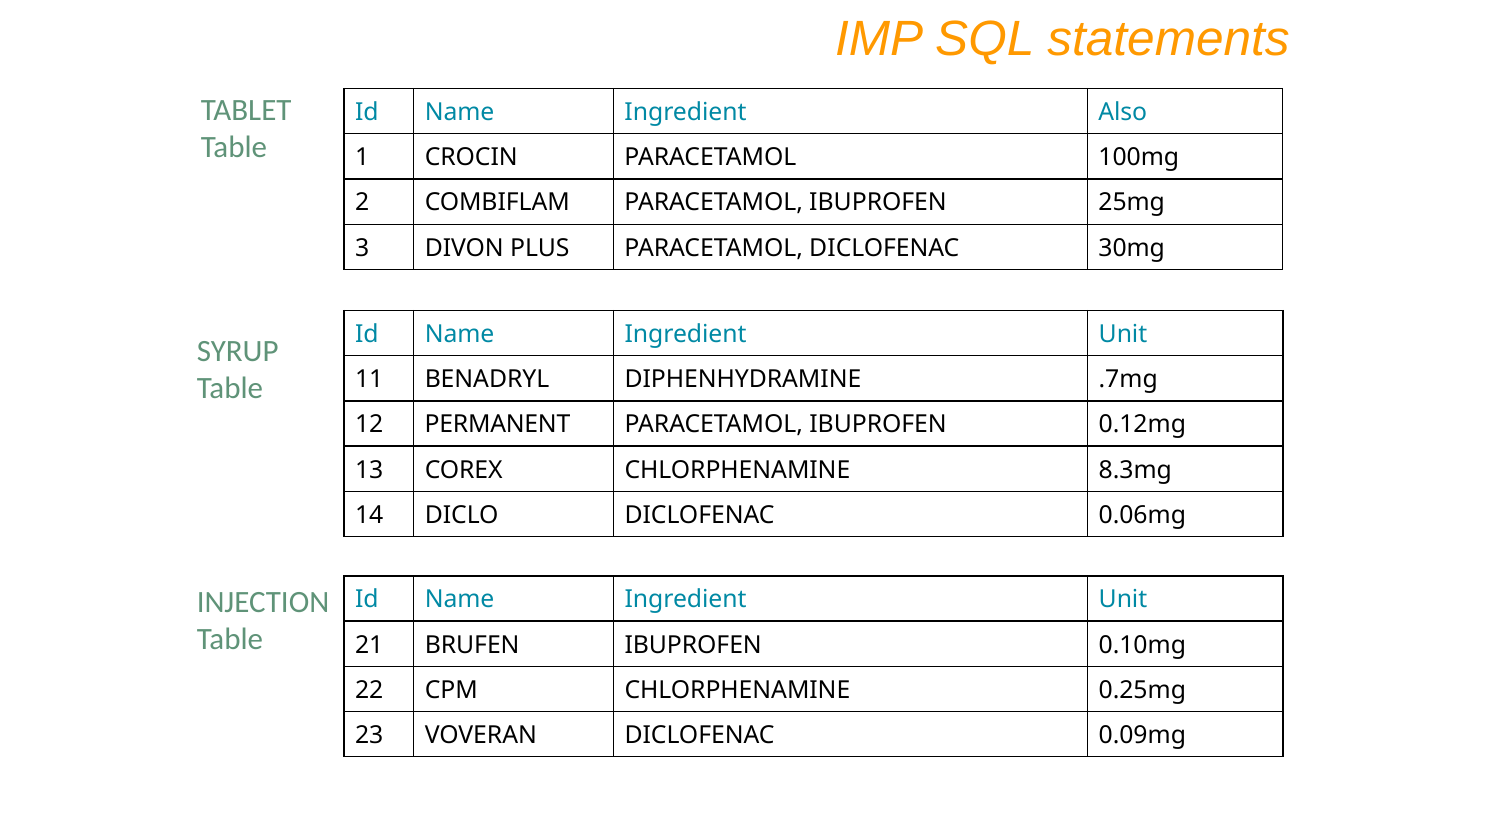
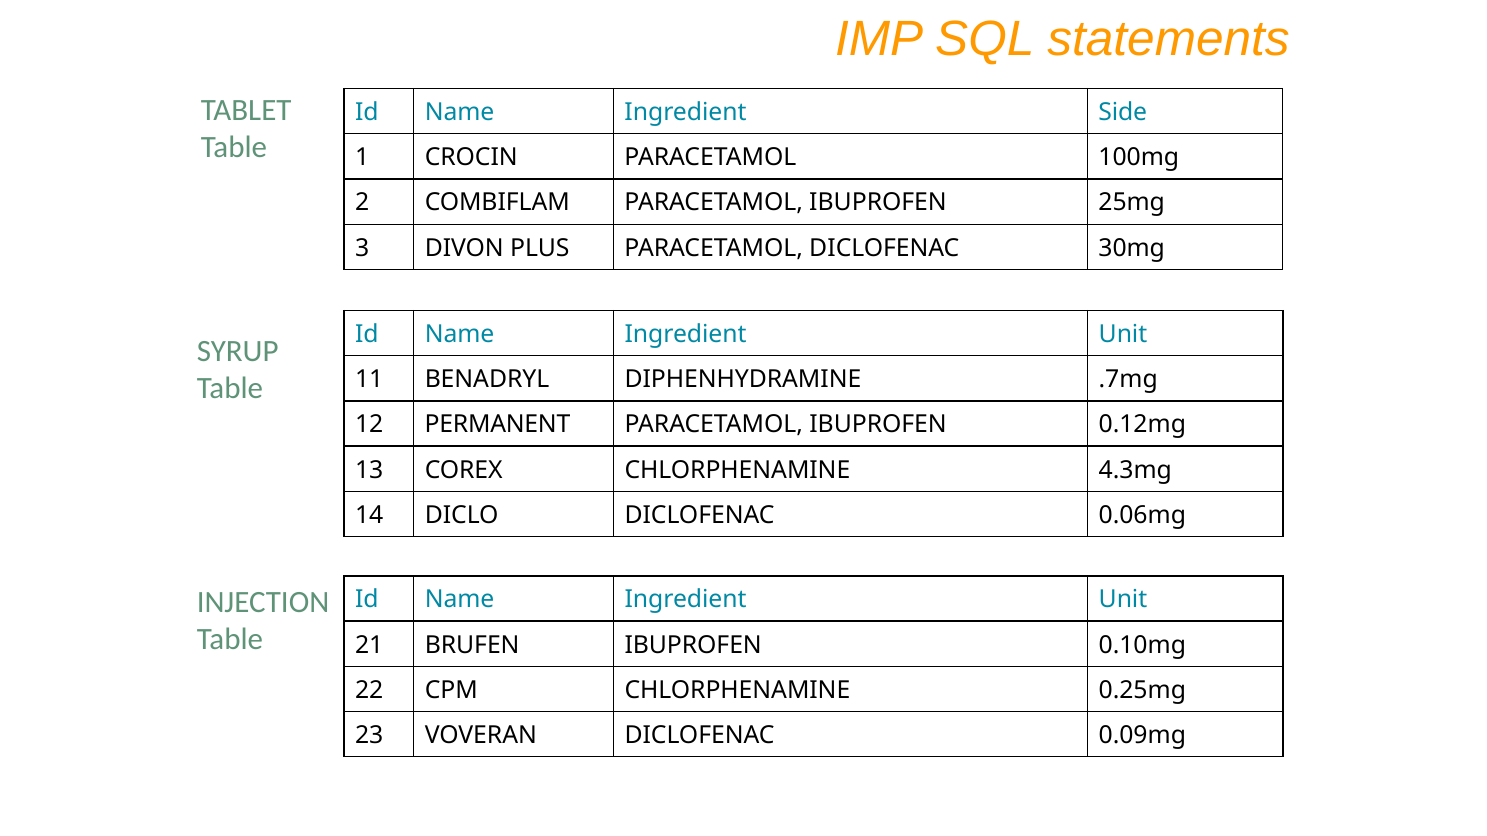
Also: Also -> Side (1123, 112)
8.3mg: 8.3mg -> 4.3mg (1135, 470)
